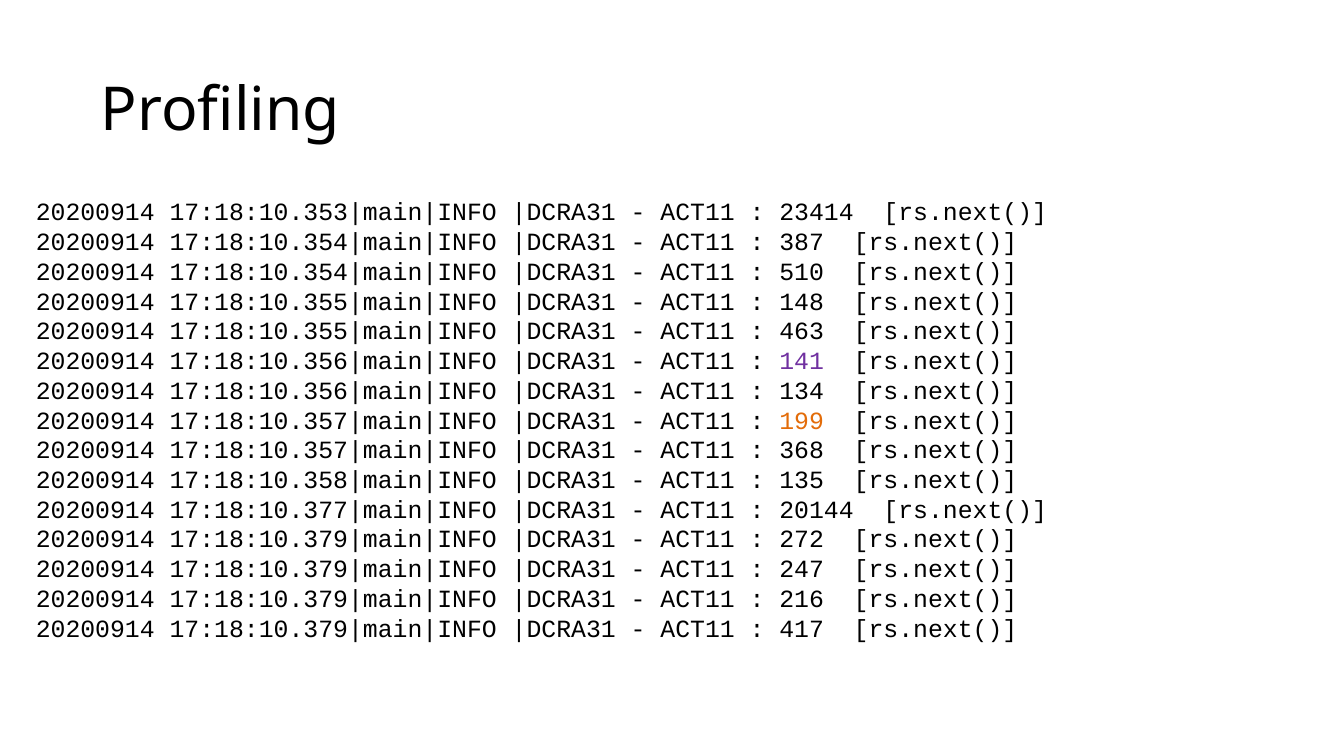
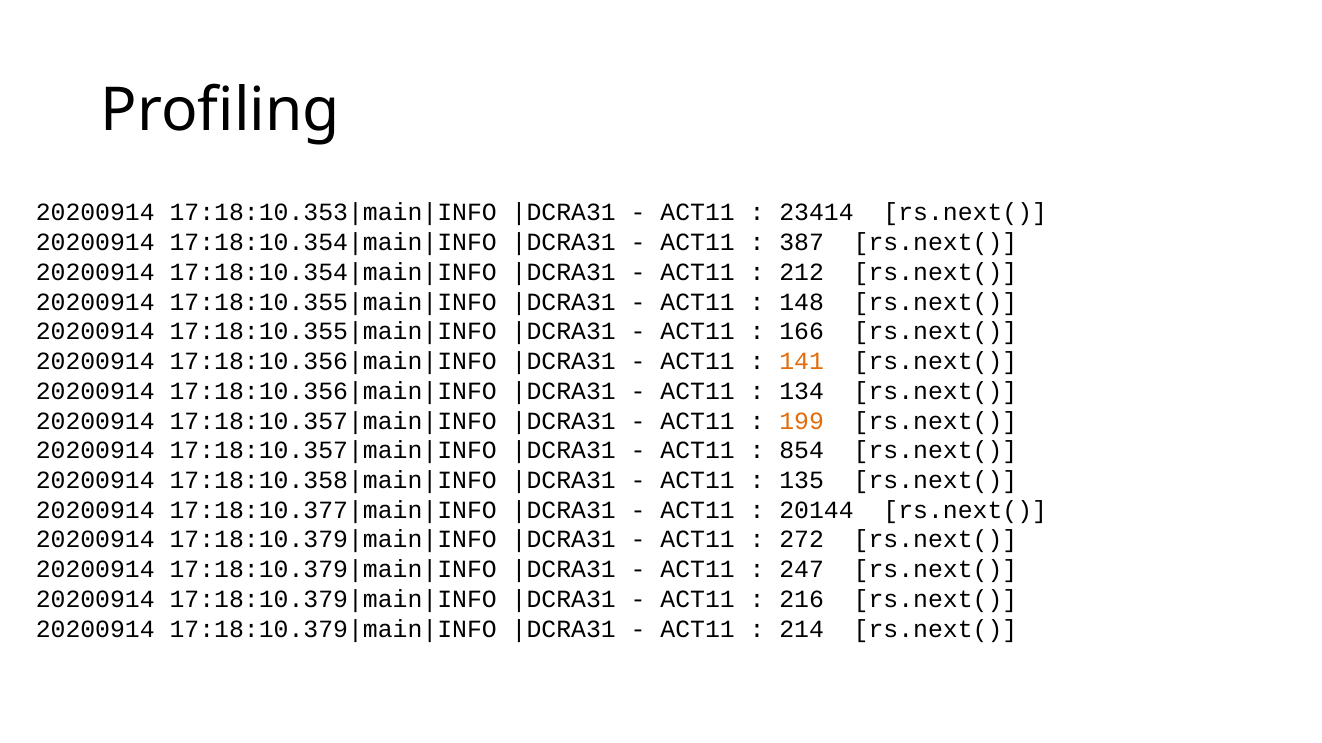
510: 510 -> 212 (802, 272)
463: 463 -> 166 (802, 332)
141 colour: purple -> orange (802, 362)
368: 368 -> 854 (802, 451)
417: 417 -> 214 (802, 629)
